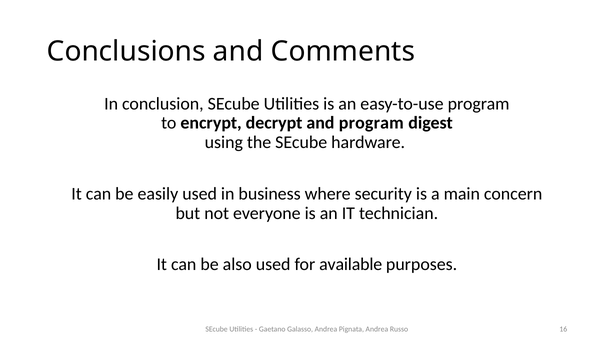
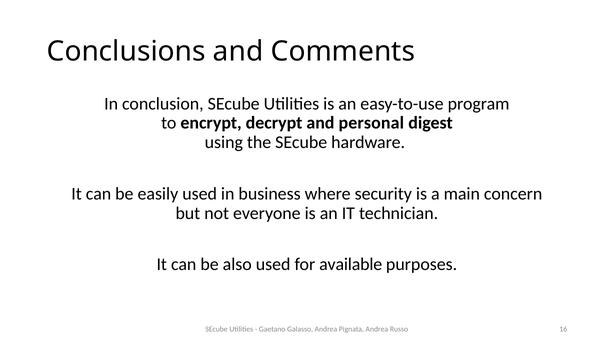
and program: program -> personal (371, 123)
